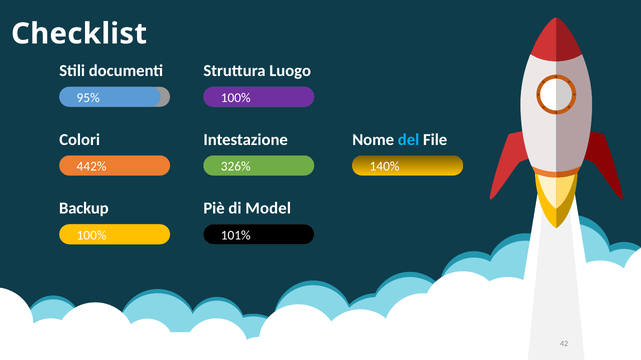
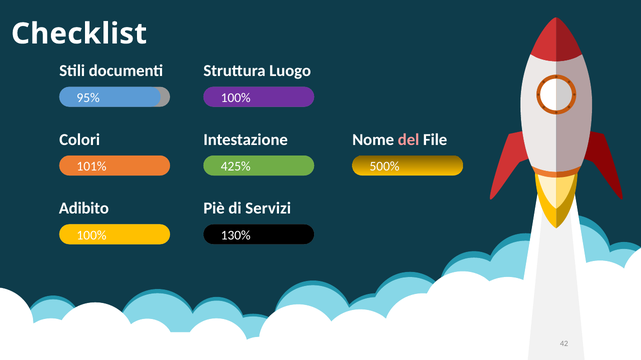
del colour: light blue -> pink (409, 140)
442%: 442% -> 101% (92, 167)
326%: 326% -> 425% (236, 167)
140%: 140% -> 500% (385, 167)
Backup: Backup -> Adibito (84, 209)
Model: Model -> Servizi (268, 209)
101%: 101% -> 130% (236, 236)
